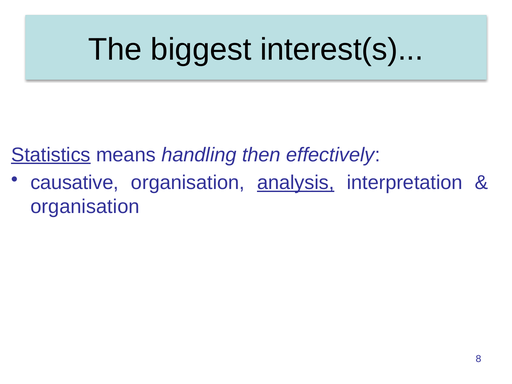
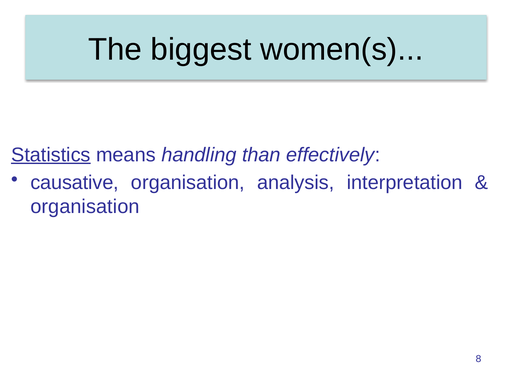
interest(s: interest(s -> women(s (342, 50)
then: then -> than (261, 155)
analysis underline: present -> none (296, 183)
